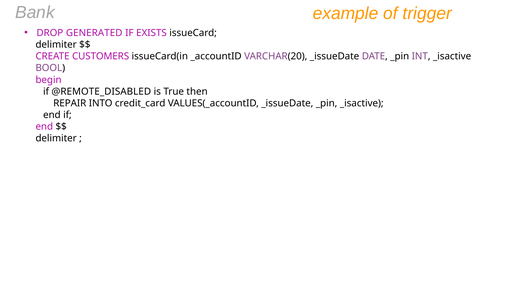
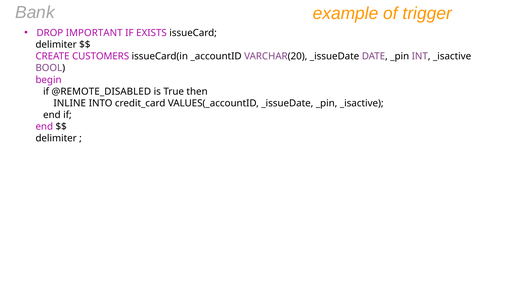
GENERATED: GENERATED -> IMPORTANT (94, 33)
REPAIR: REPAIR -> INLINE (70, 103)
